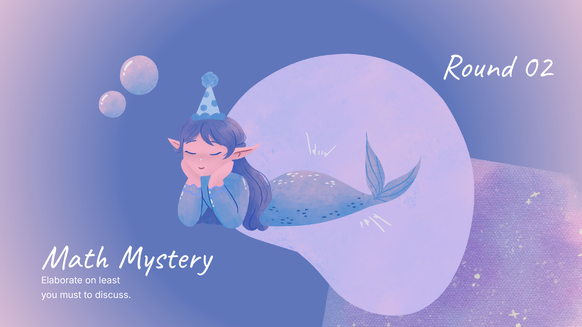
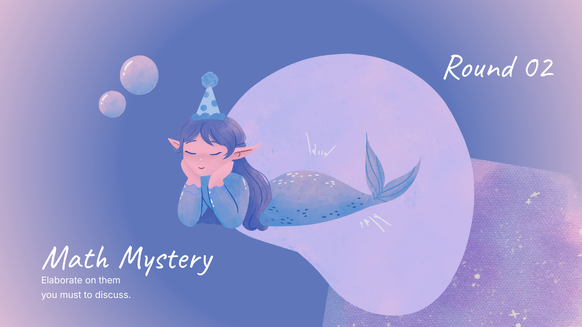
least: least -> them (110, 281)
